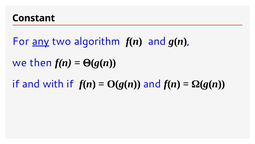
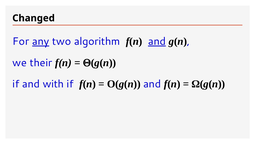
Constant: Constant -> Changed (34, 18)
and underline: none -> present (157, 41)
then: then -> their (41, 62)
